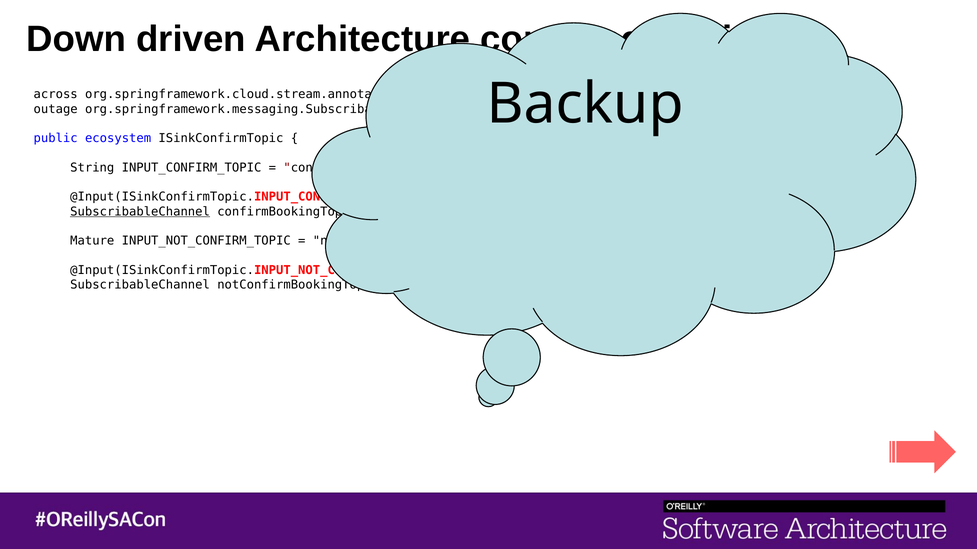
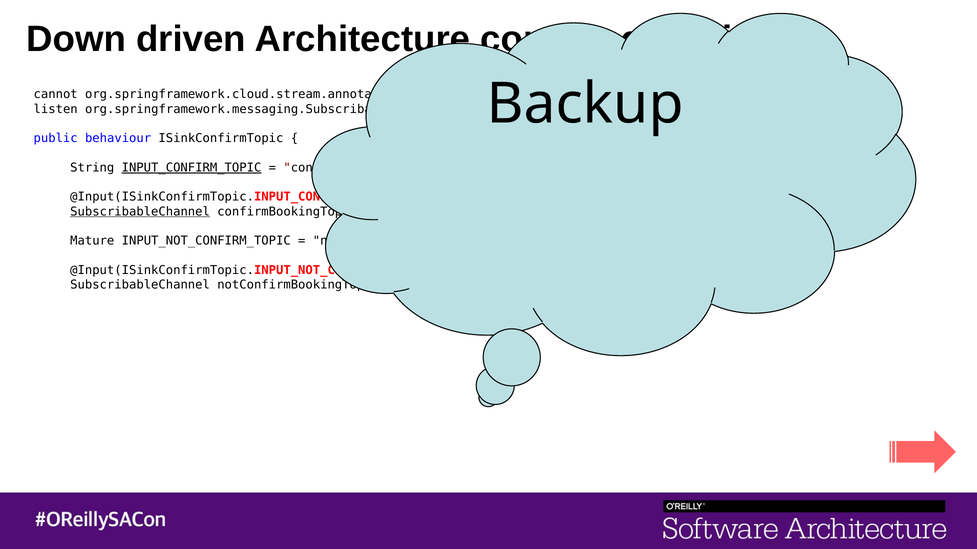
across: across -> cannot (56, 95)
outage: outage -> listen (56, 109)
ecosystem: ecosystem -> behaviour (118, 139)
INPUT_CONFIRM_TOPIC underline: none -> present (192, 168)
